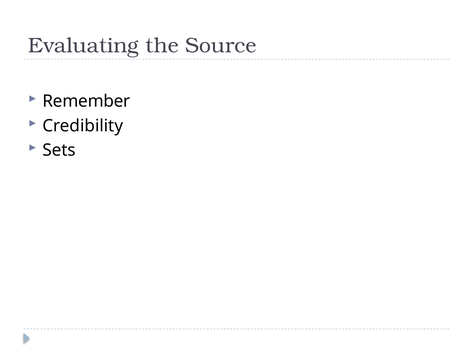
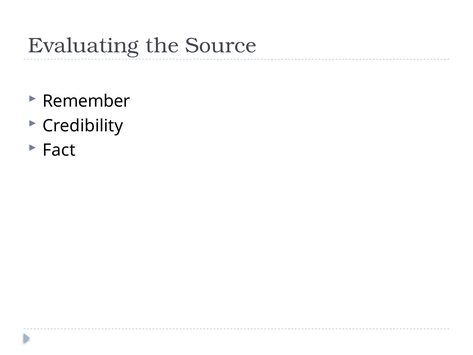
Sets: Sets -> Fact (59, 150)
